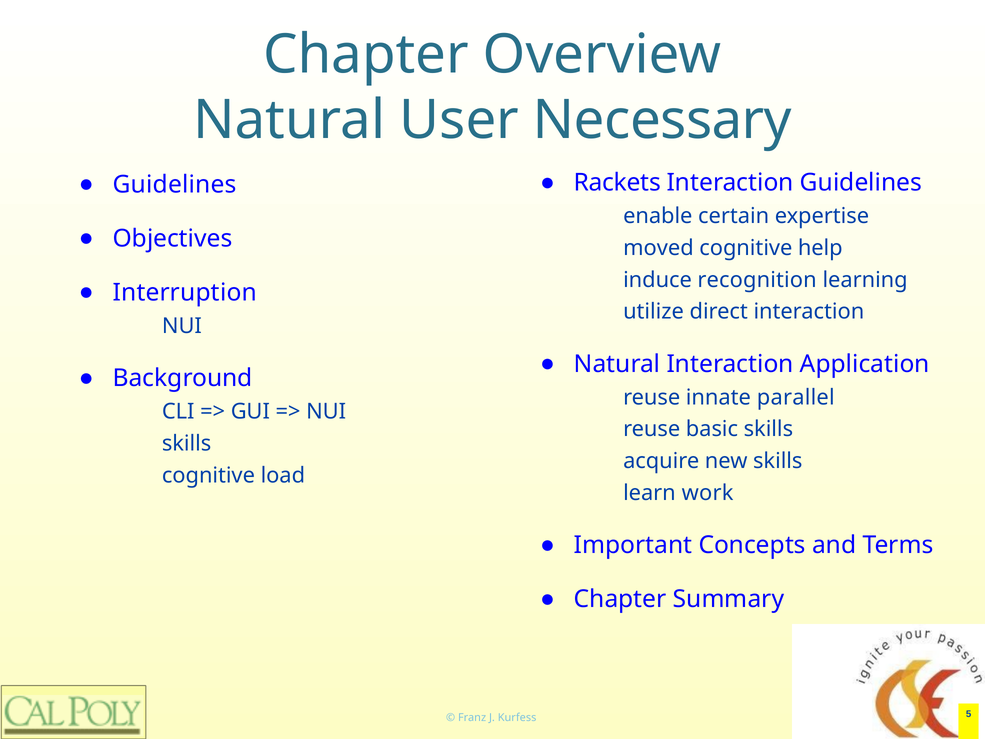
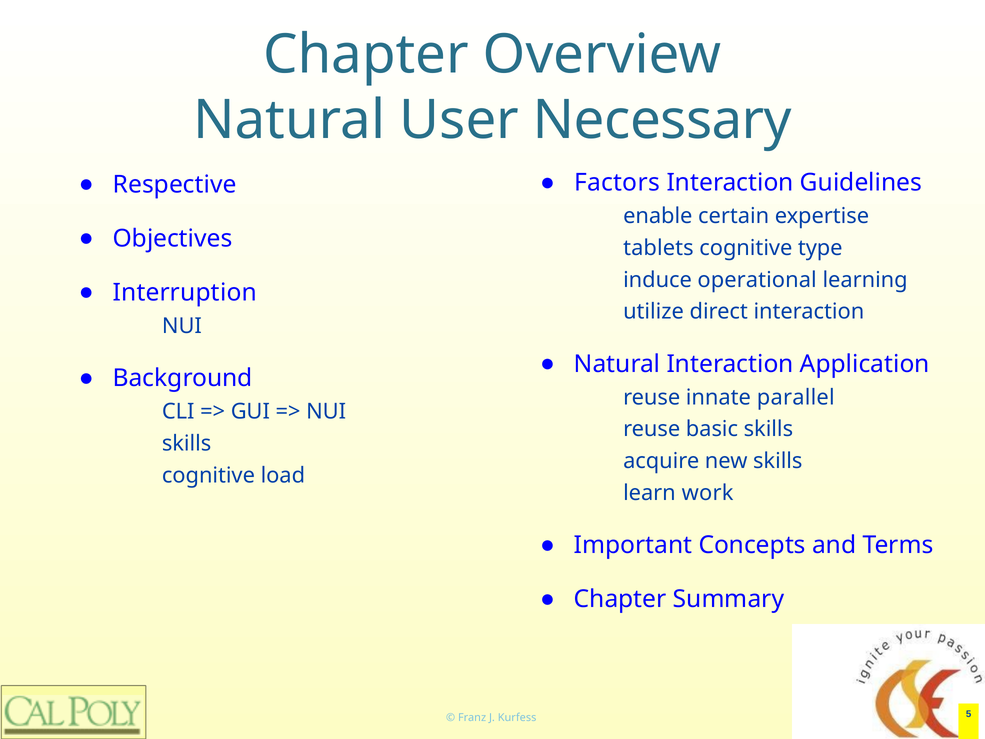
Rackets: Rackets -> Factors (617, 183)
Guidelines: Guidelines -> Respective (175, 184)
moved: moved -> tablets (658, 248)
help: help -> type (820, 248)
recognition: recognition -> operational (757, 280)
